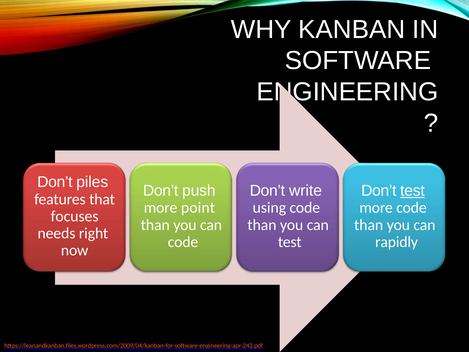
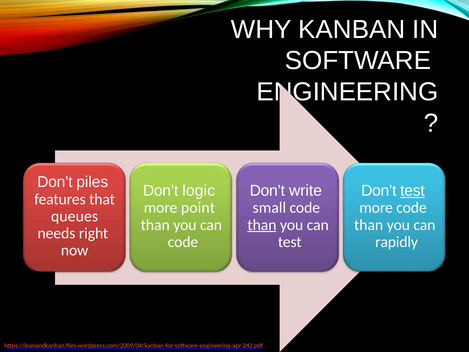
push: push -> logic (199, 191)
using: using -> small (269, 208)
focuses: focuses -> queues (75, 216)
than underline: none -> present (262, 225)
